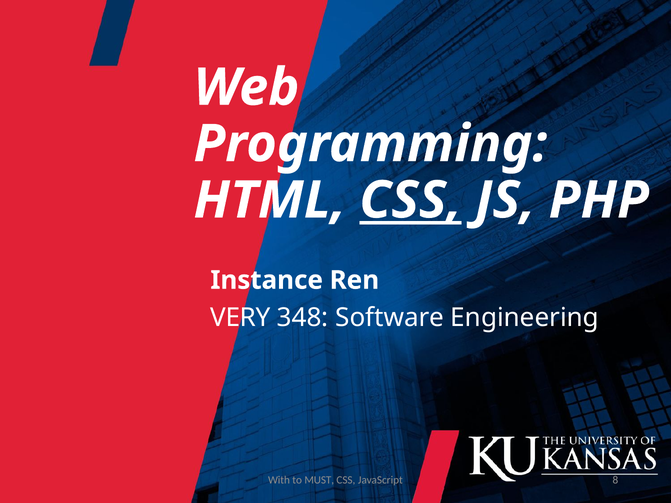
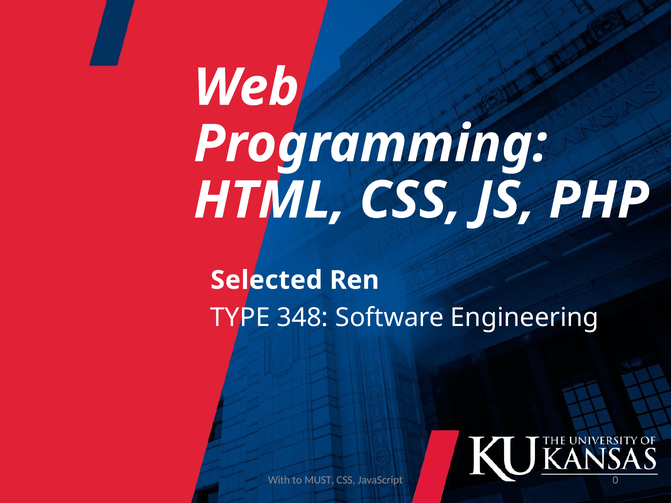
CSS underline: present -> none (410, 200)
Instance: Instance -> Selected (266, 280)
VERY: VERY -> TYPE (240, 318)
8: 8 -> 0 (615, 480)
